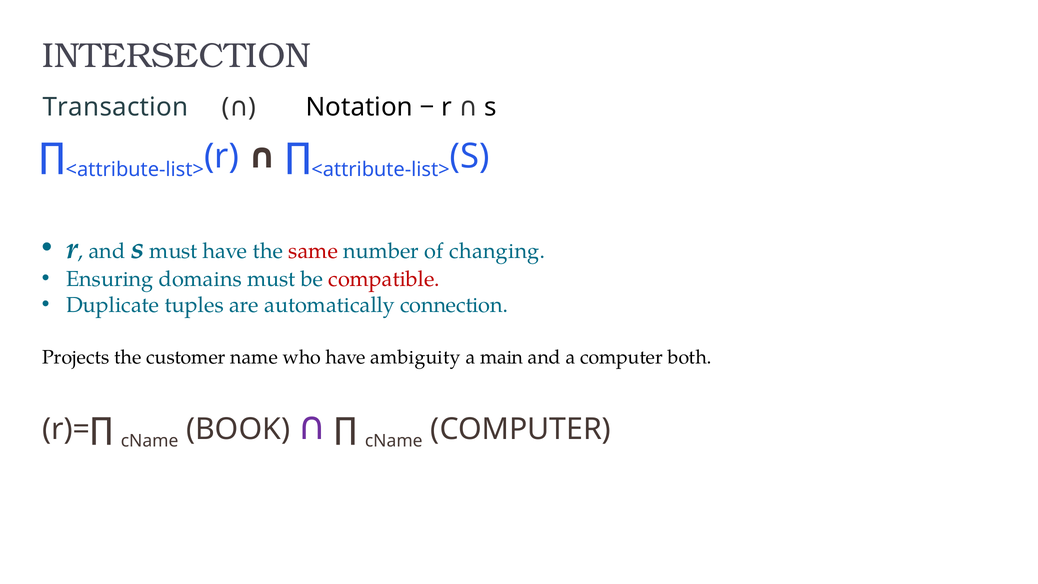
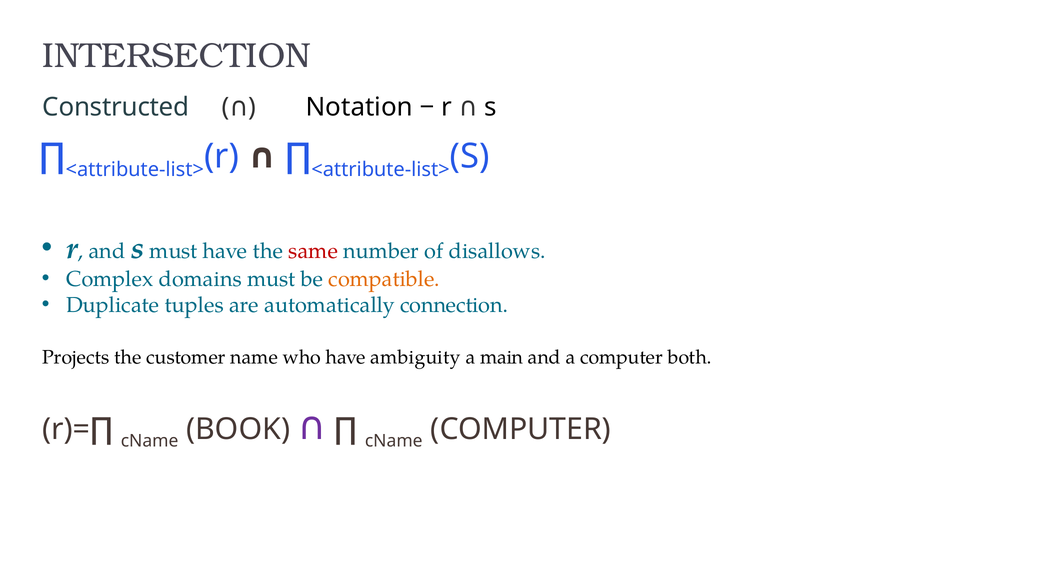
Transaction: Transaction -> Constructed (116, 107)
changing: changing -> disallows (497, 251)
Ensuring: Ensuring -> Complex (110, 279)
compatible colour: red -> orange (384, 279)
